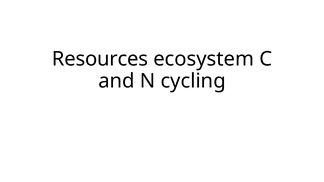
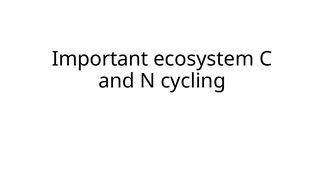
Resources: Resources -> Important (100, 59)
